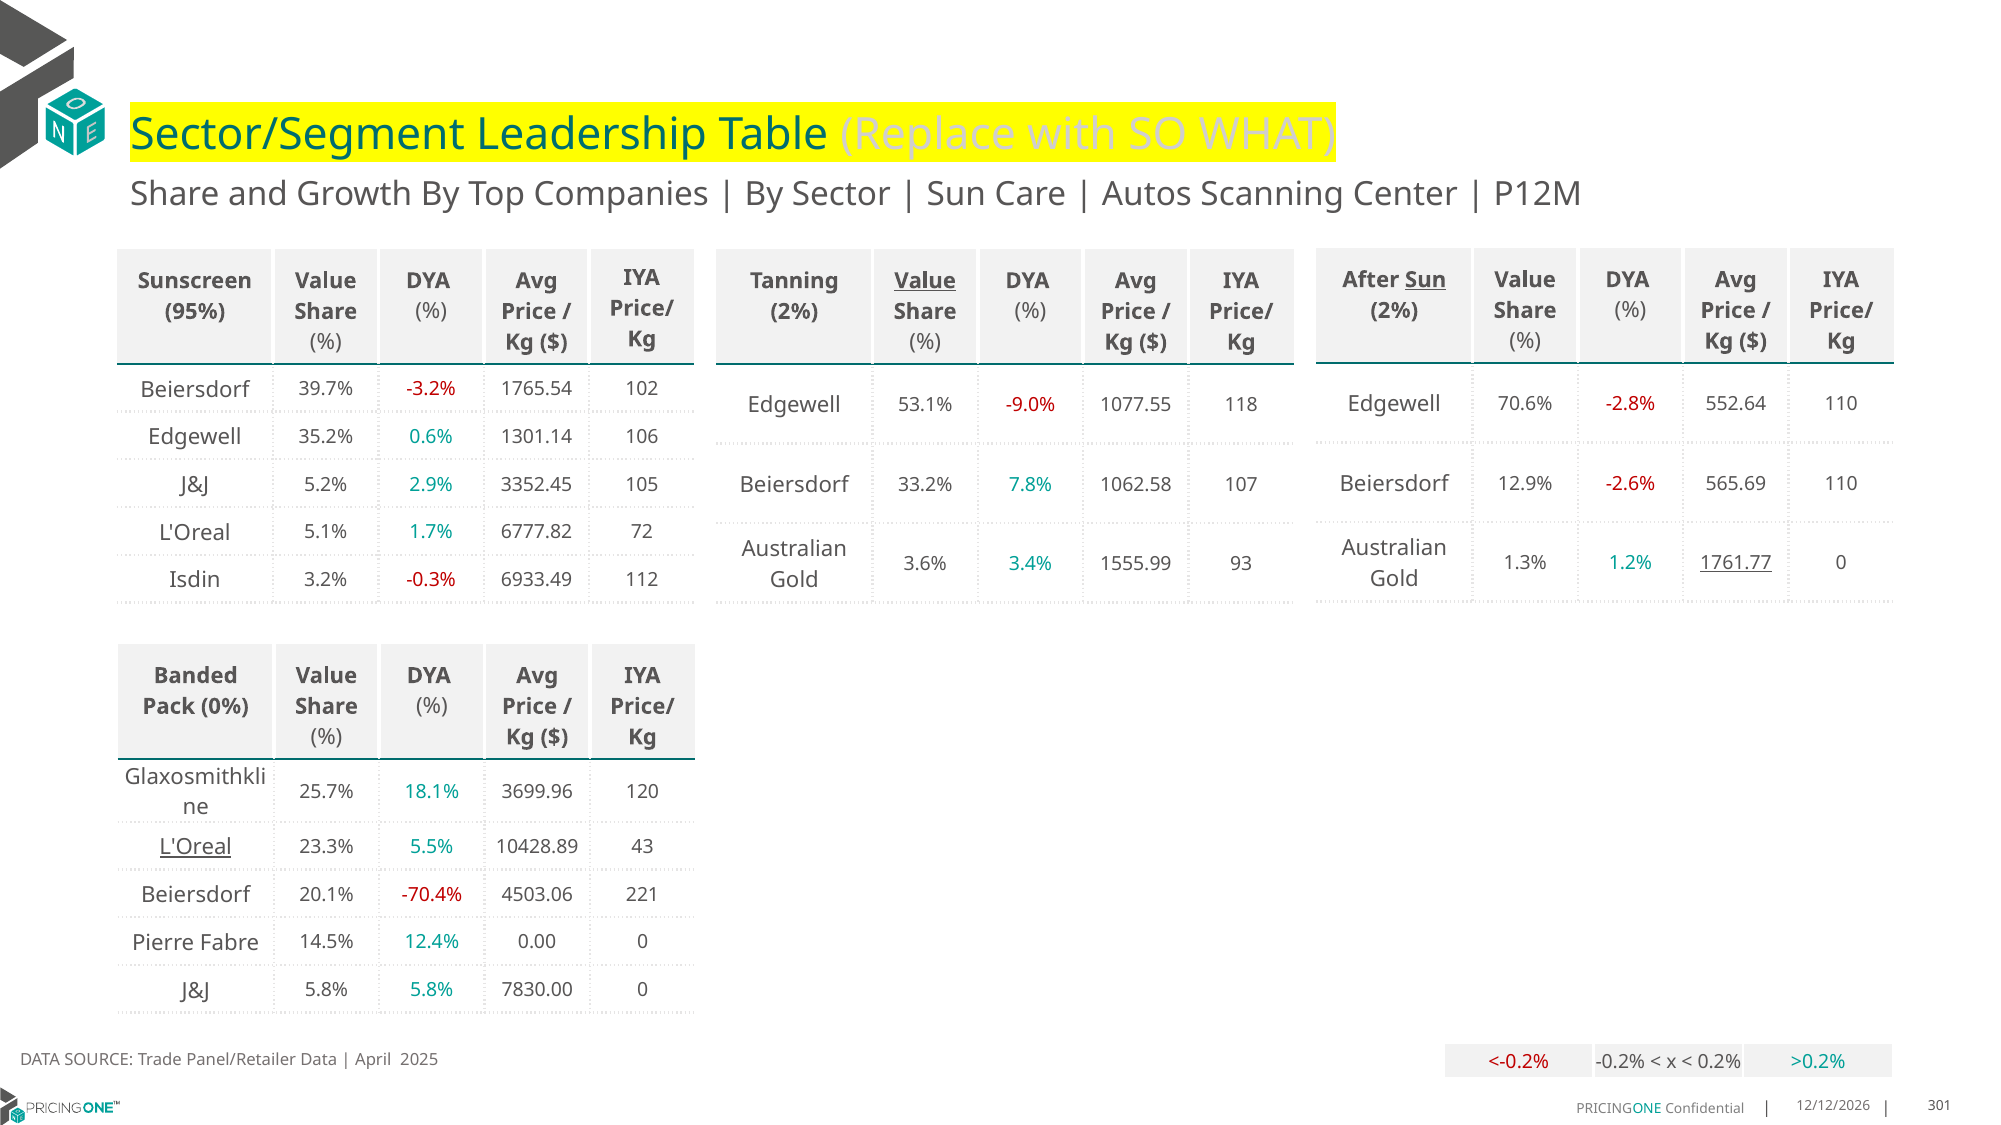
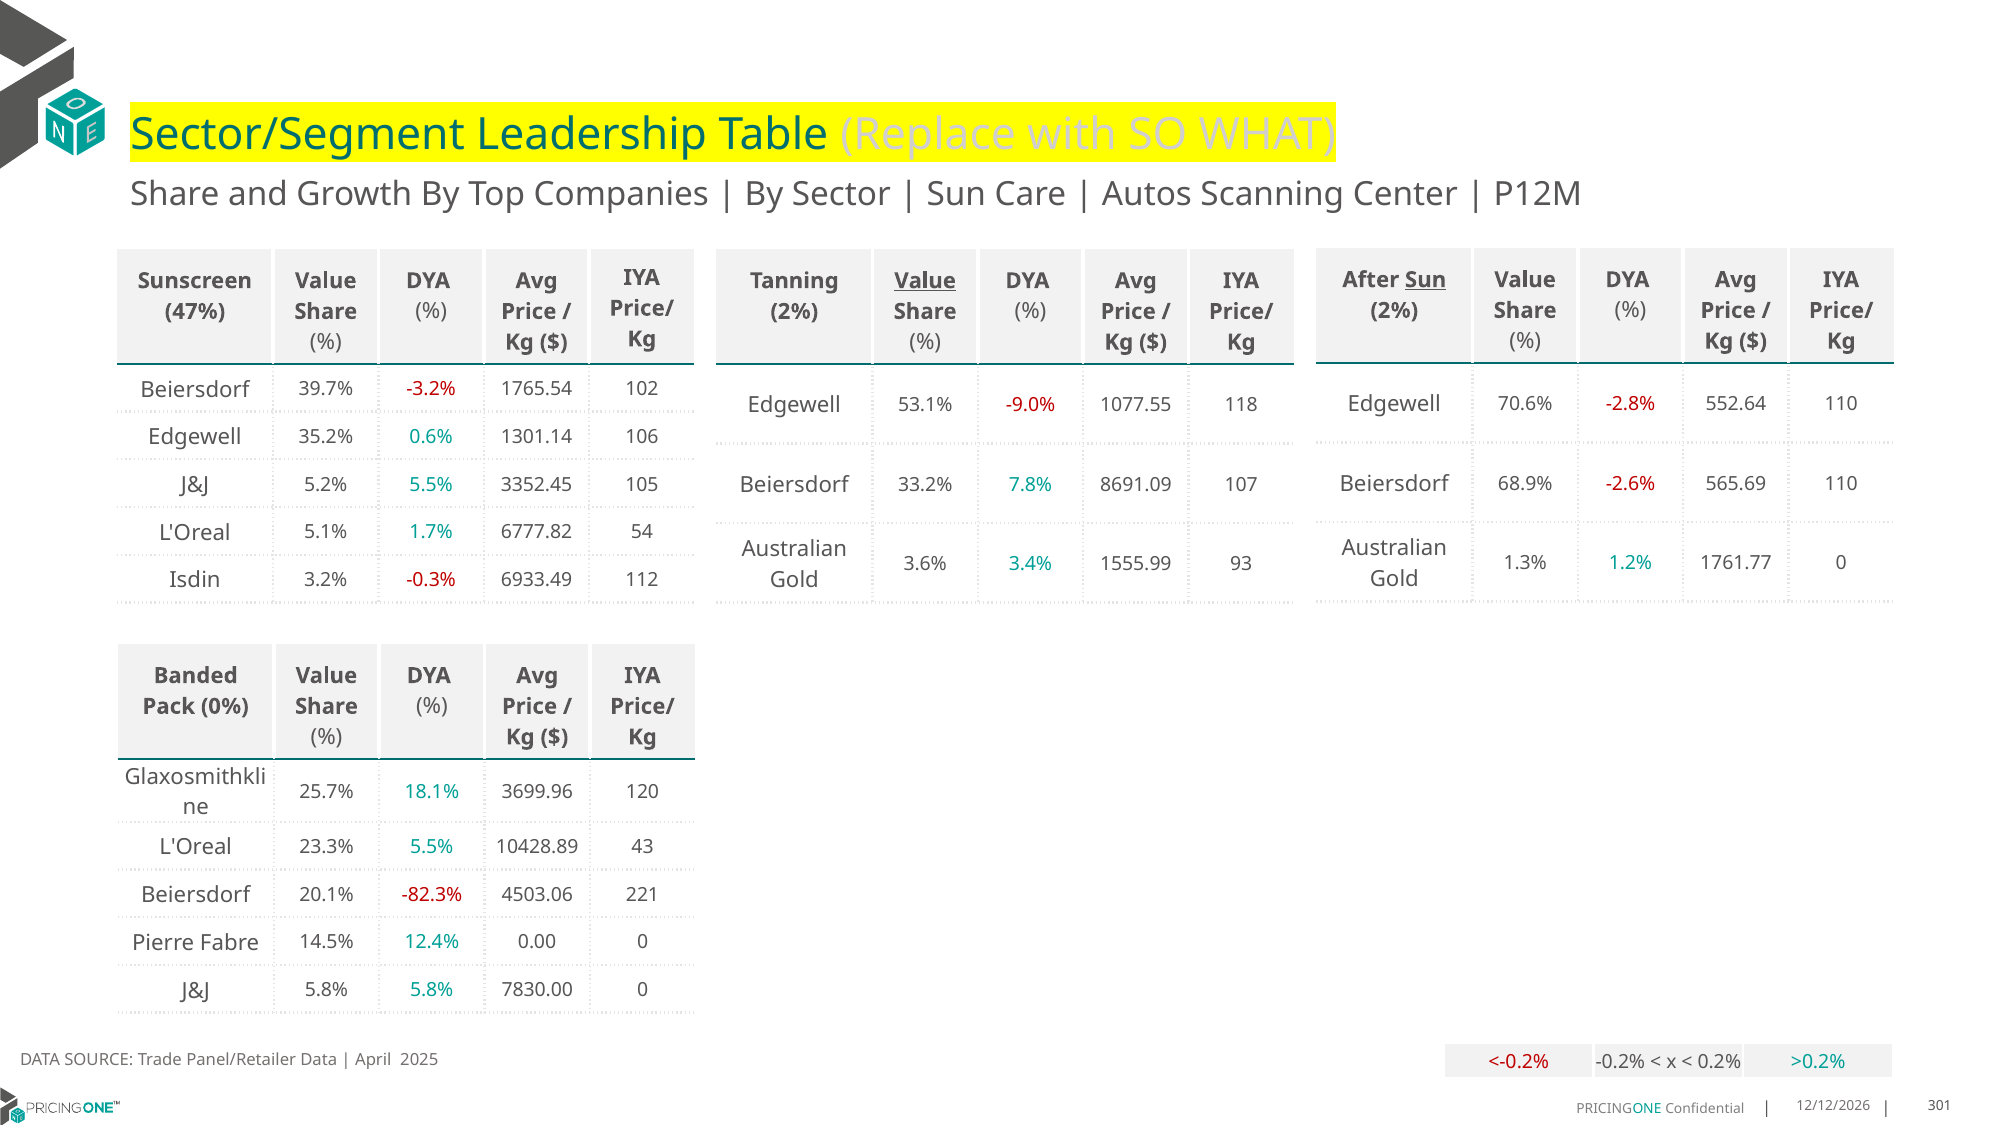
95%: 95% -> 47% (195, 312)
12.9%: 12.9% -> 68.9% (1525, 484)
5.2% 2.9%: 2.9% -> 5.5% (431, 485)
1062.58: 1062.58 -> 8691.09 (1136, 485)
72: 72 -> 54 (642, 533)
1761.77 underline: present -> none (1736, 563)
L'Oreal underline: present -> none (196, 848)
-70.4%: -70.4% -> -82.3% (432, 895)
